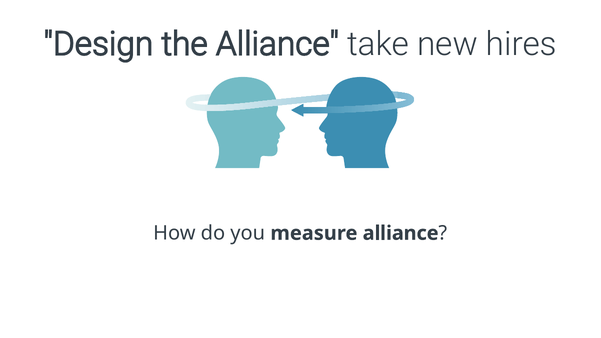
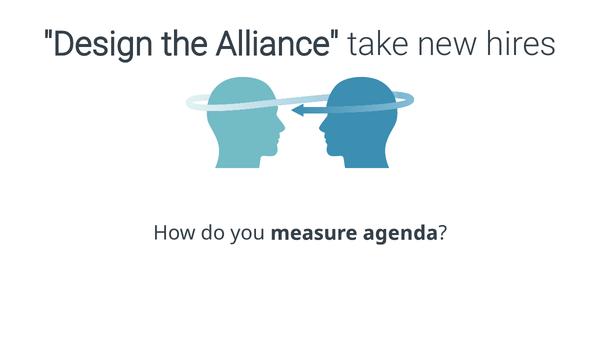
measure alliance: alliance -> agenda (400, 233)
